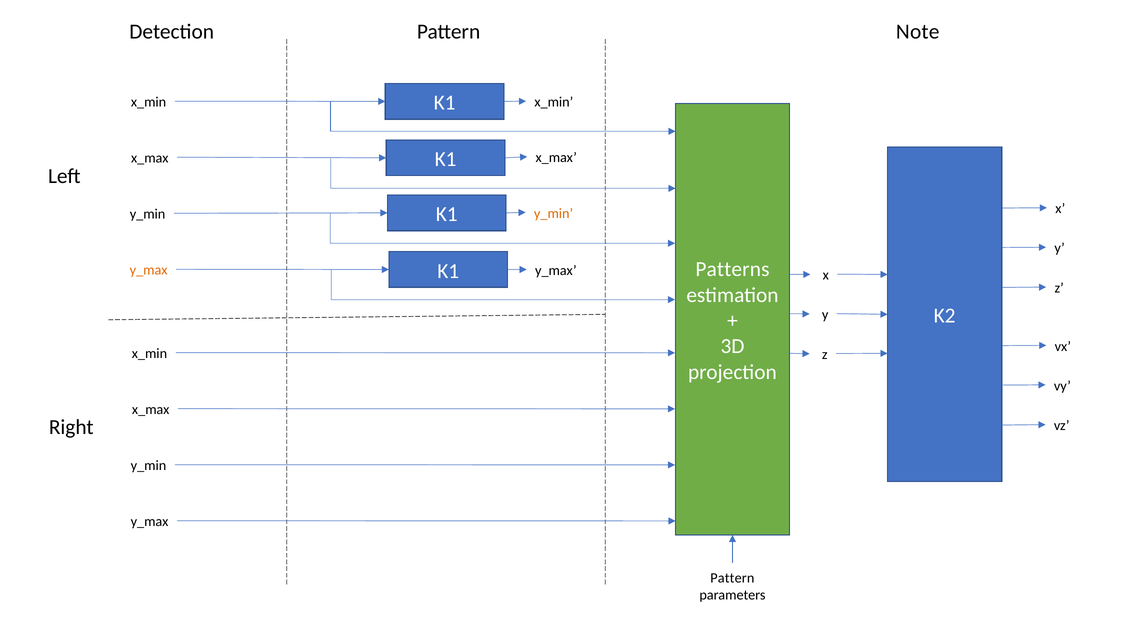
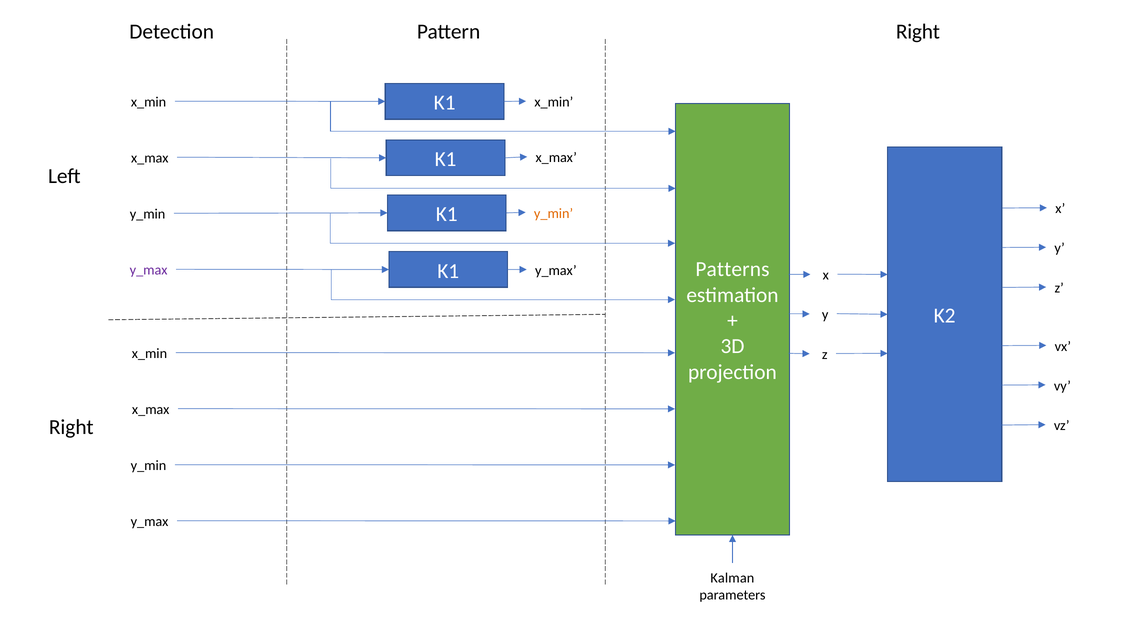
Pattern Note: Note -> Right (918, 32)
y_max colour: orange -> purple (149, 270)
Pattern: Pattern -> Kalman (732, 578)
